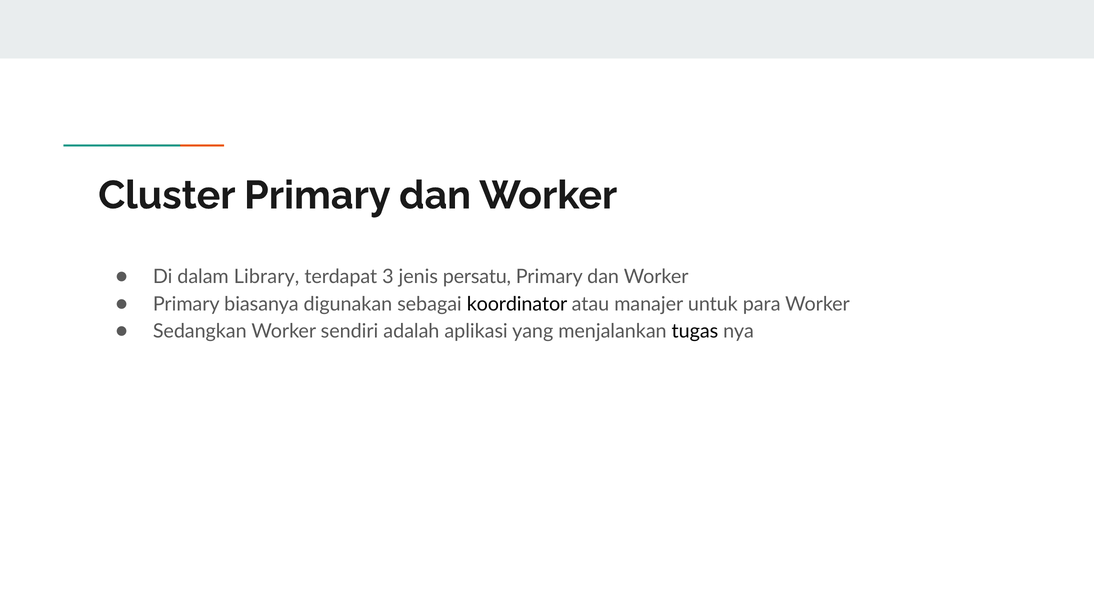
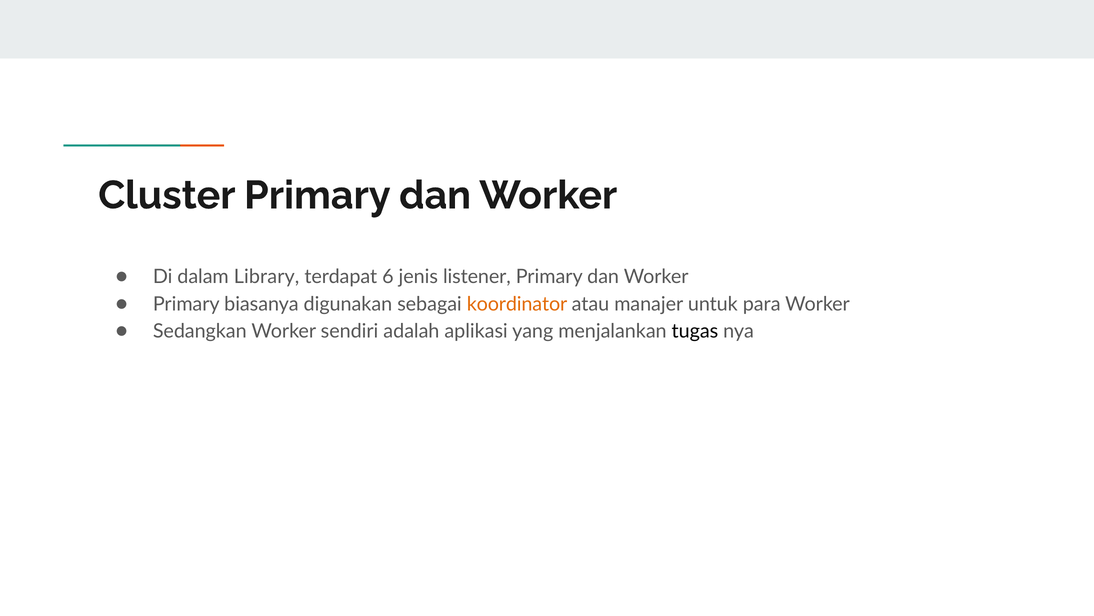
3: 3 -> 6 (388, 276)
persatu: persatu -> listener (477, 276)
koordinator colour: black -> orange (517, 304)
